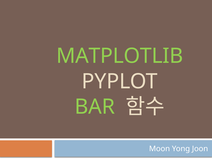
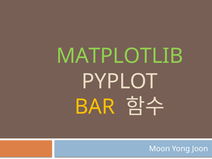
BAR colour: light green -> yellow (95, 107)
